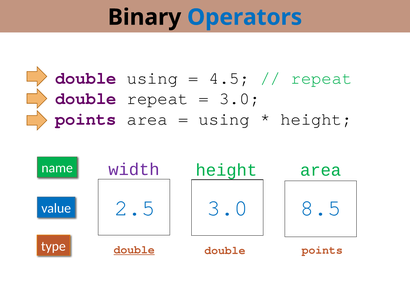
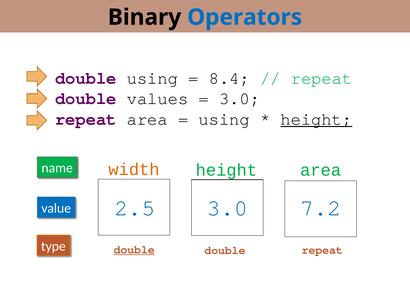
4.5: 4.5 -> 8.4 (229, 78)
double repeat: repeat -> values (158, 98)
points: points -> repeat (86, 119)
height underline: none -> present (316, 119)
width colour: purple -> orange (134, 169)
8.5: 8.5 -> 7.2 (321, 208)
double points: points -> repeat (322, 250)
